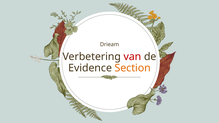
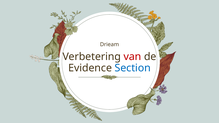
Section colour: orange -> blue (133, 68)
